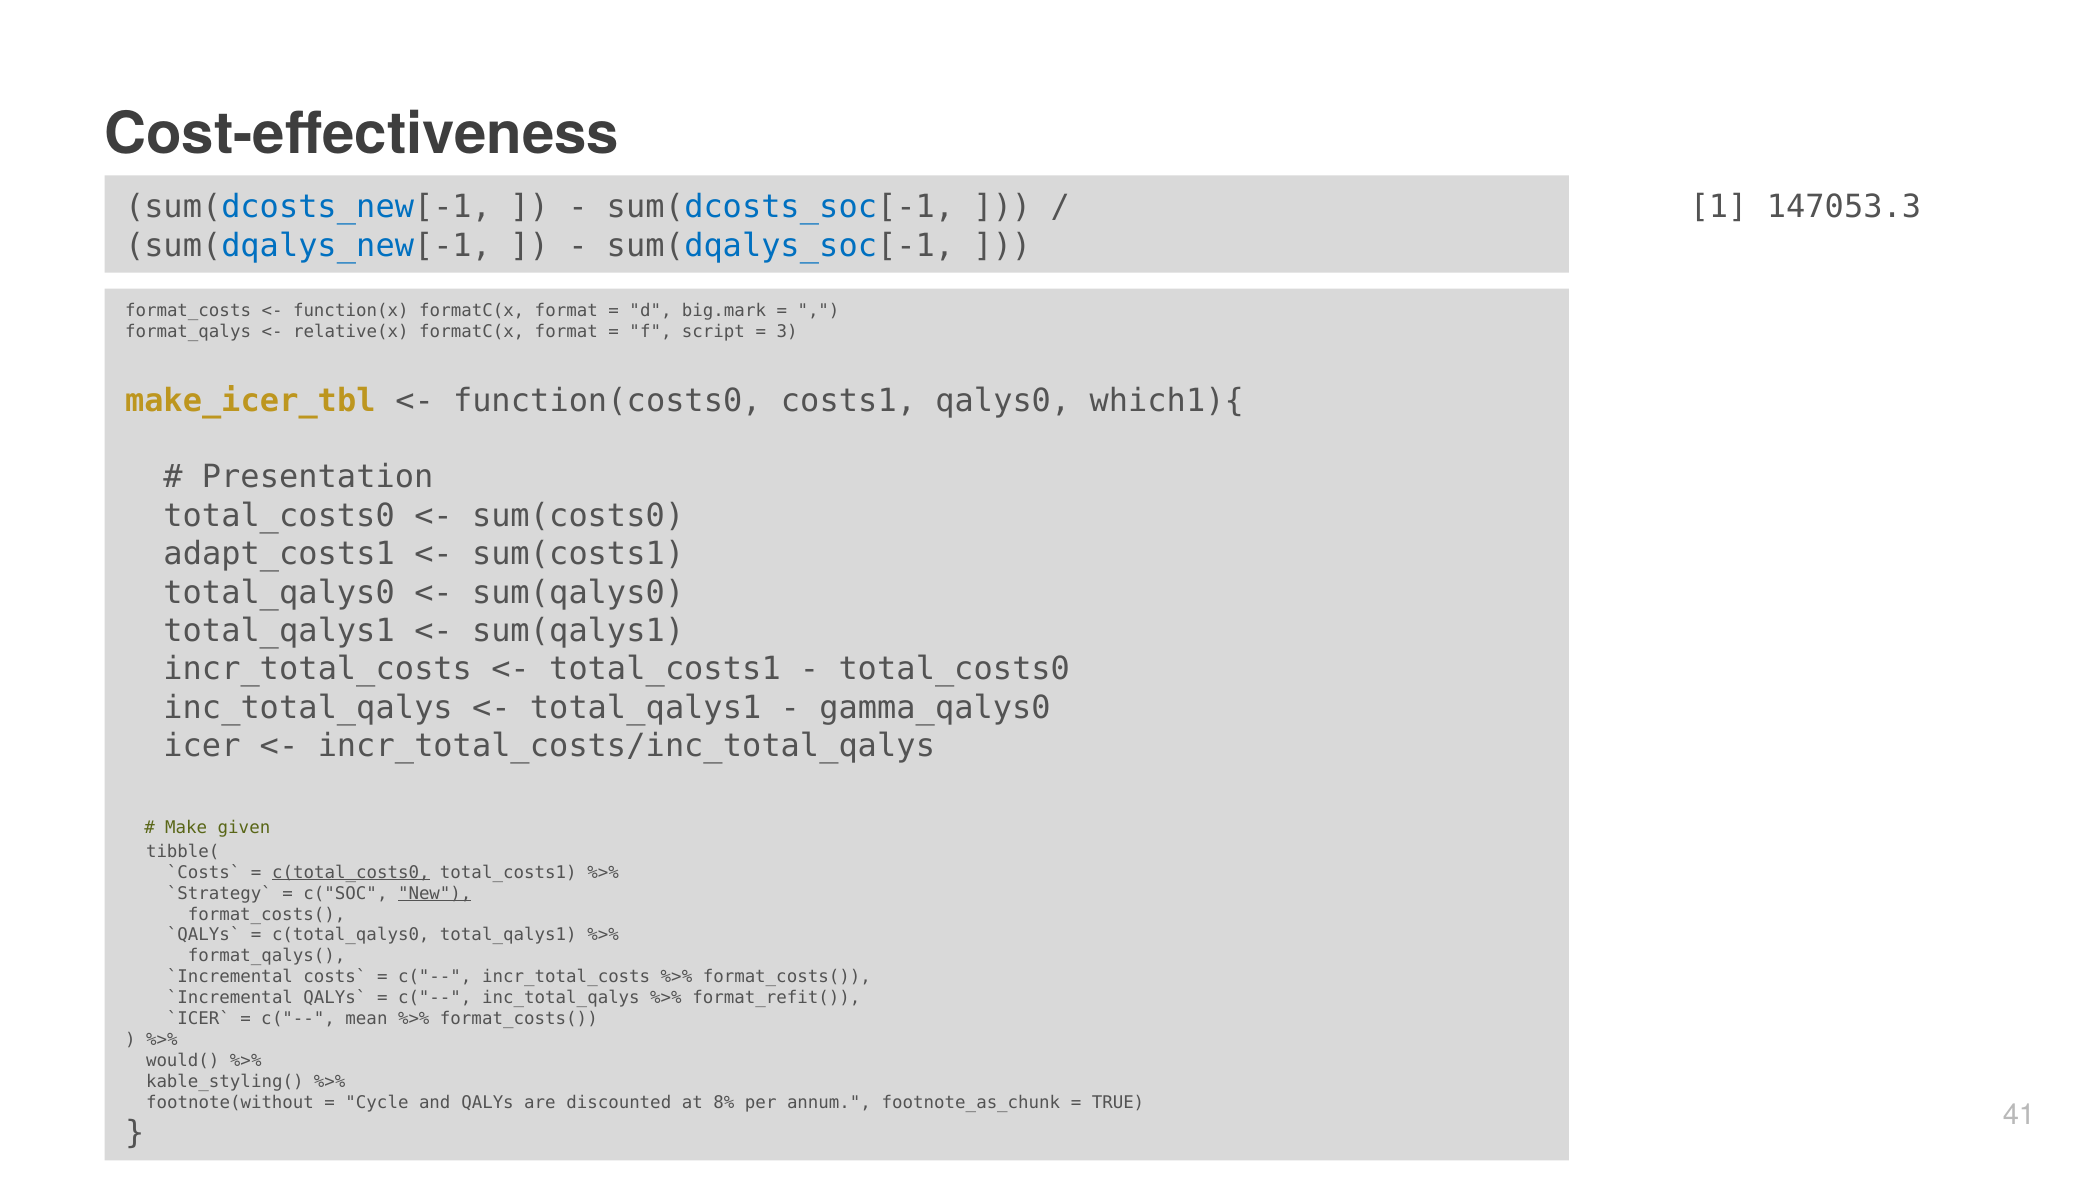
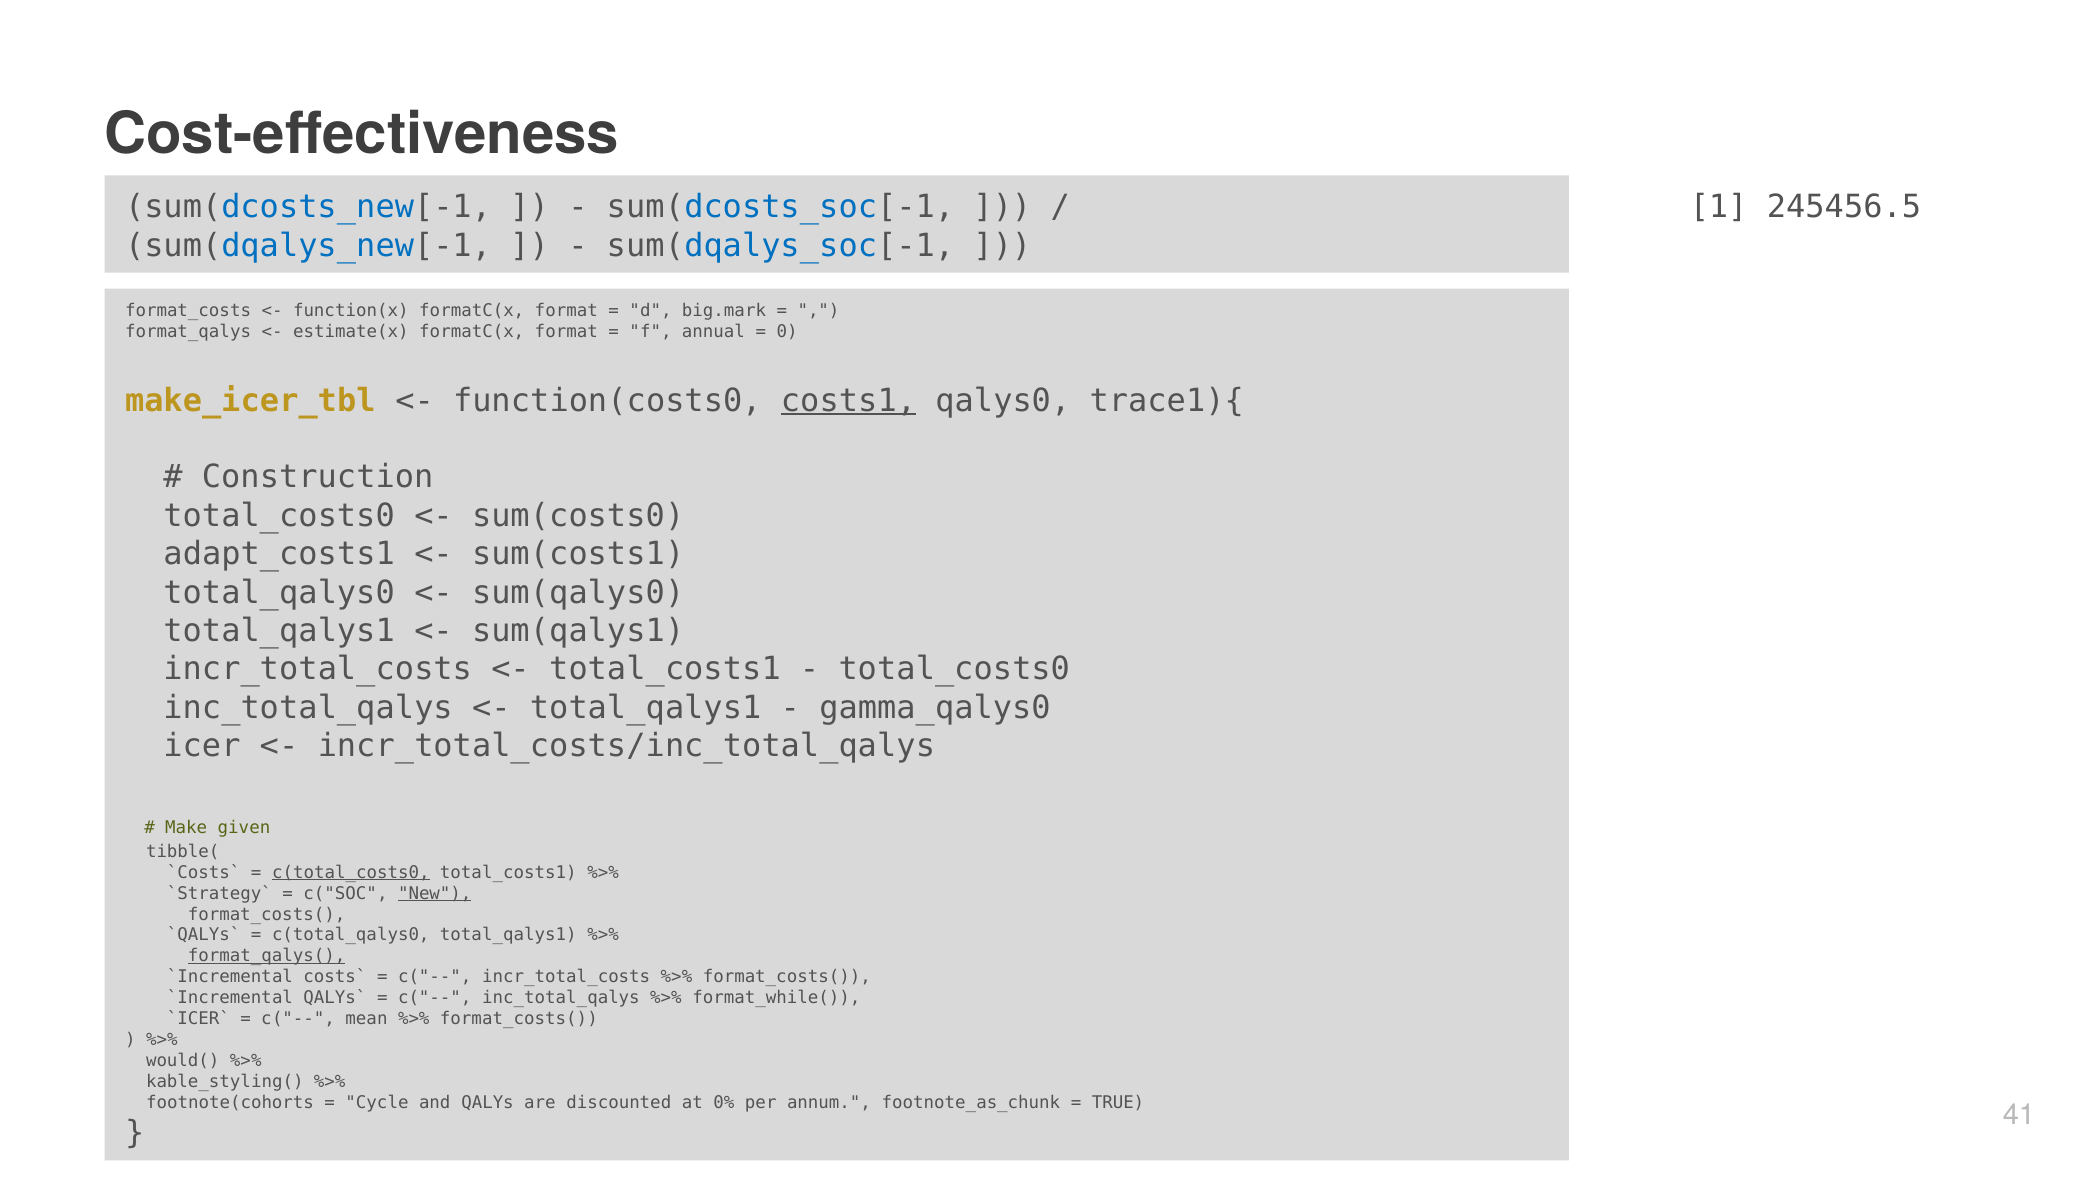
147053.3: 147053.3 -> 245456.5 (1844, 207)
relative(x: relative(x -> estimate(x (351, 332)
script: script -> annual (713, 332)
3: 3 -> 0 (787, 332)
costs1 underline: none -> present (848, 401)
which1){: which1){ -> trace1){ (1167, 401)
Presentation: Presentation -> Construction (318, 477)
format_qalys( underline: none -> present (267, 956)
format_refit(: format_refit( -> format_while( (776, 998)
footnote(without: footnote(without -> footnote(cohorts (230, 1102)
8%: 8% -> 0% (724, 1102)
